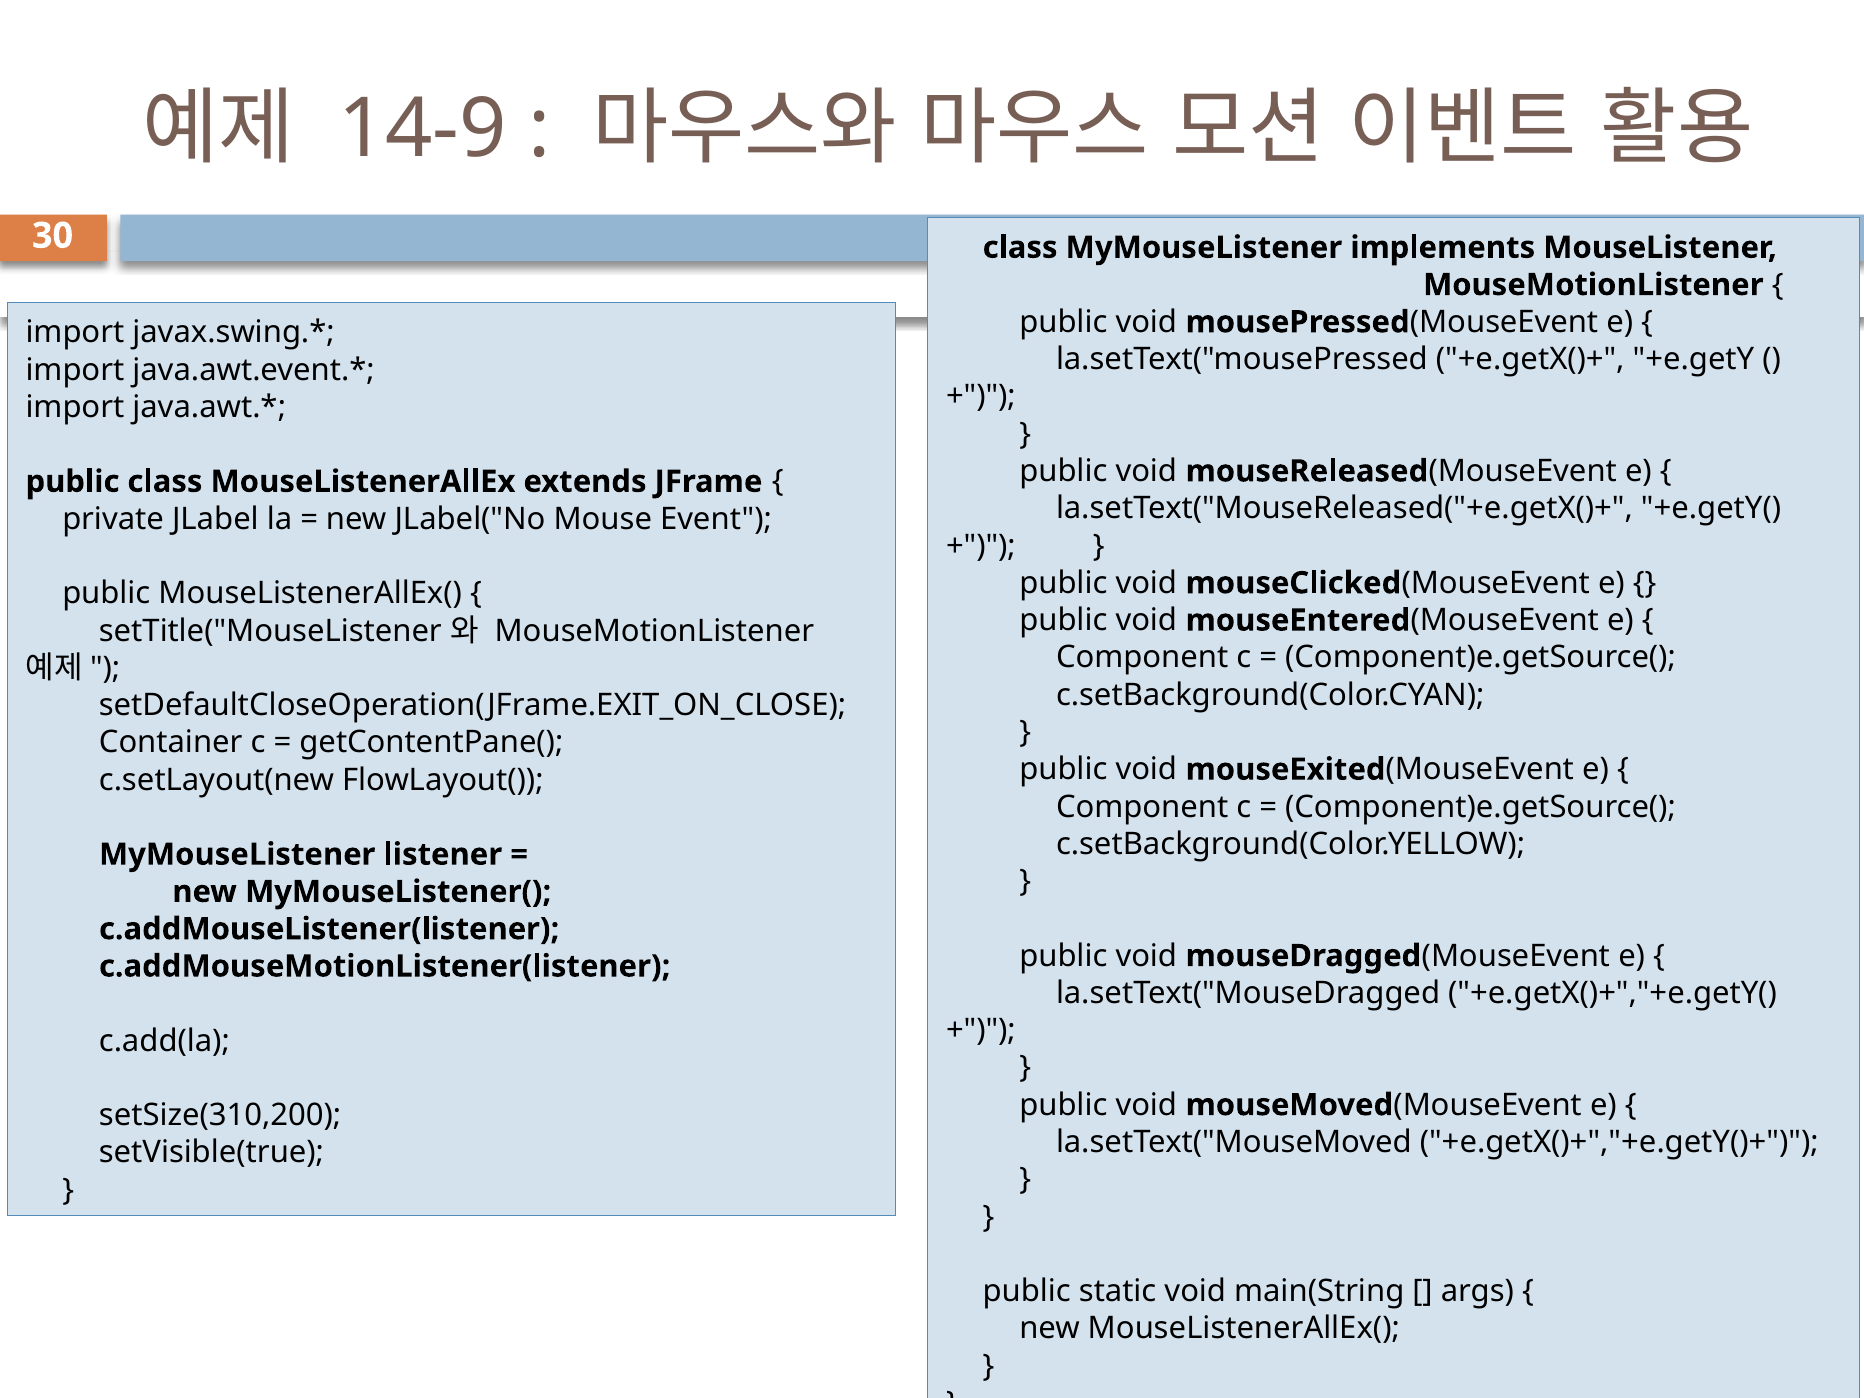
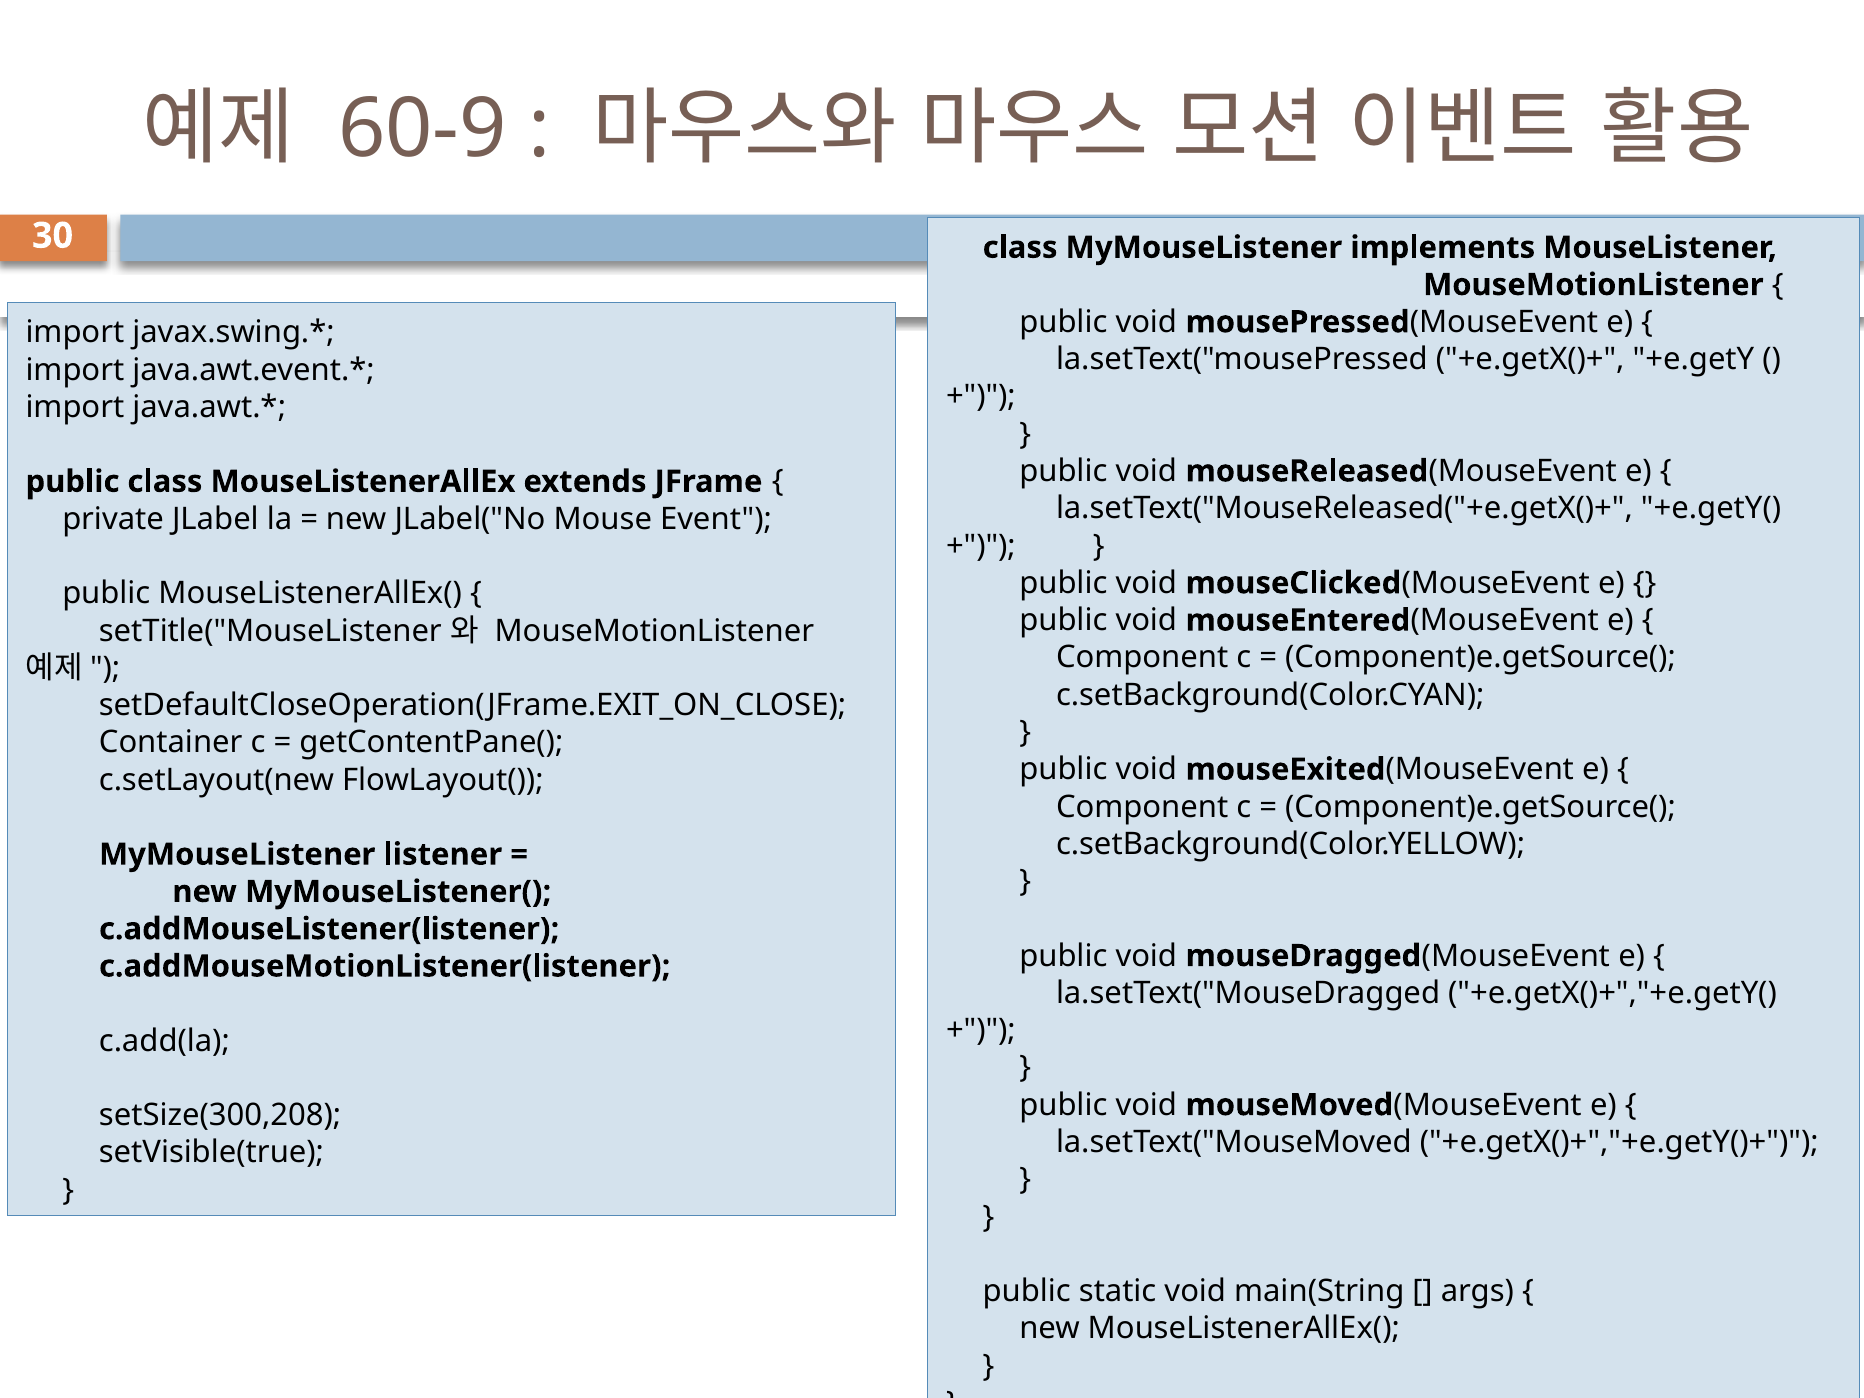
14-9: 14-9 -> 60-9 (422, 129)
setSize(310,200: setSize(310,200 -> setSize(300,208 (220, 1115)
